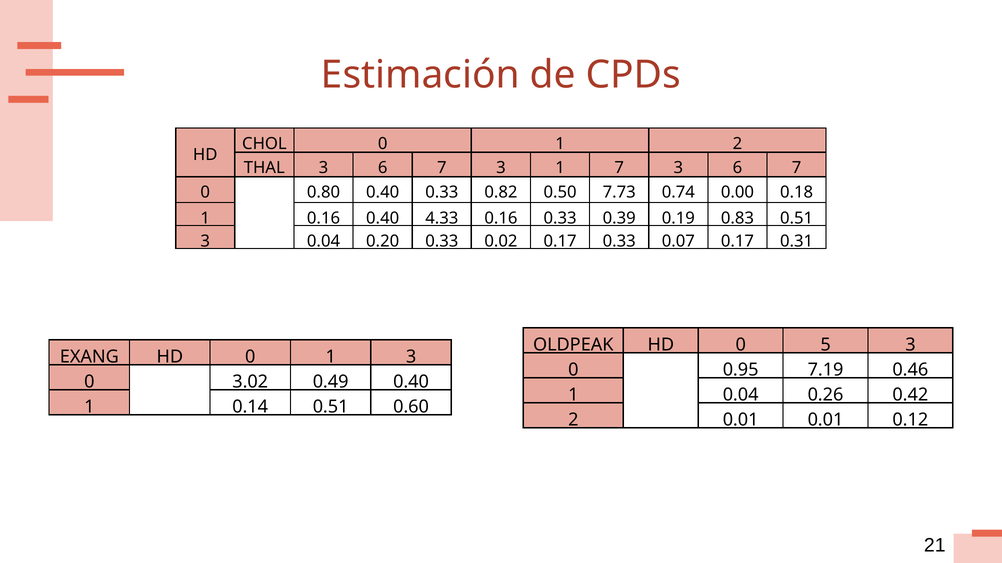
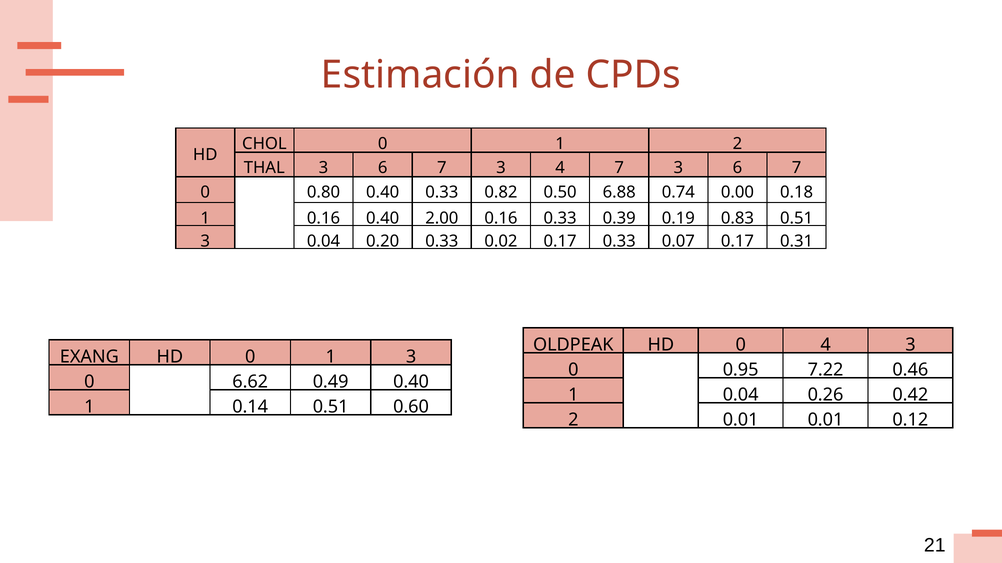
3 1: 1 -> 4 (560, 168)
7.73: 7.73 -> 6.88 (619, 193)
4.33: 4.33 -> 2.00 (442, 218)
0 5: 5 -> 4 (826, 345)
7.19: 7.19 -> 7.22 (826, 370)
3.02: 3.02 -> 6.62 (250, 382)
